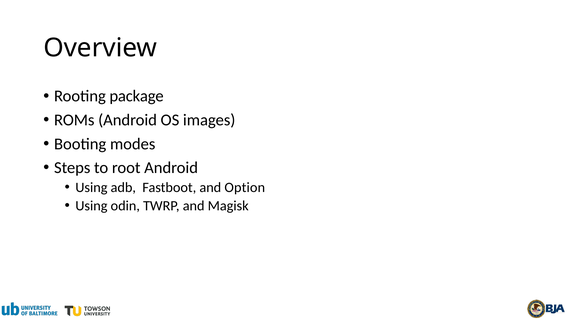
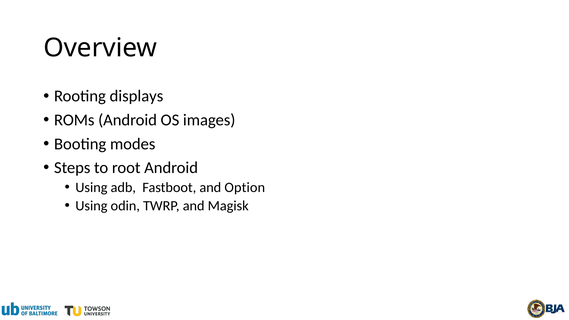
package: package -> displays (136, 96)
